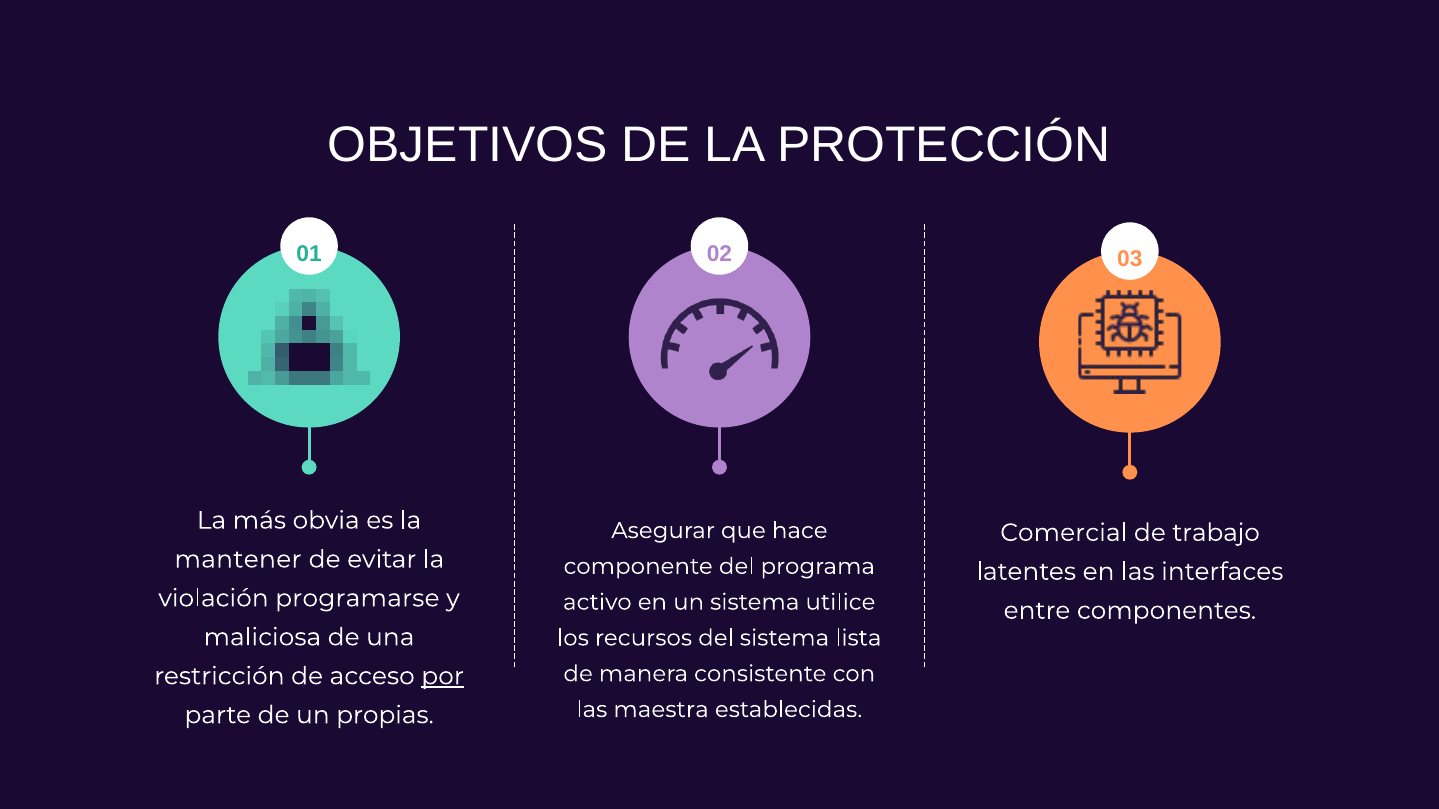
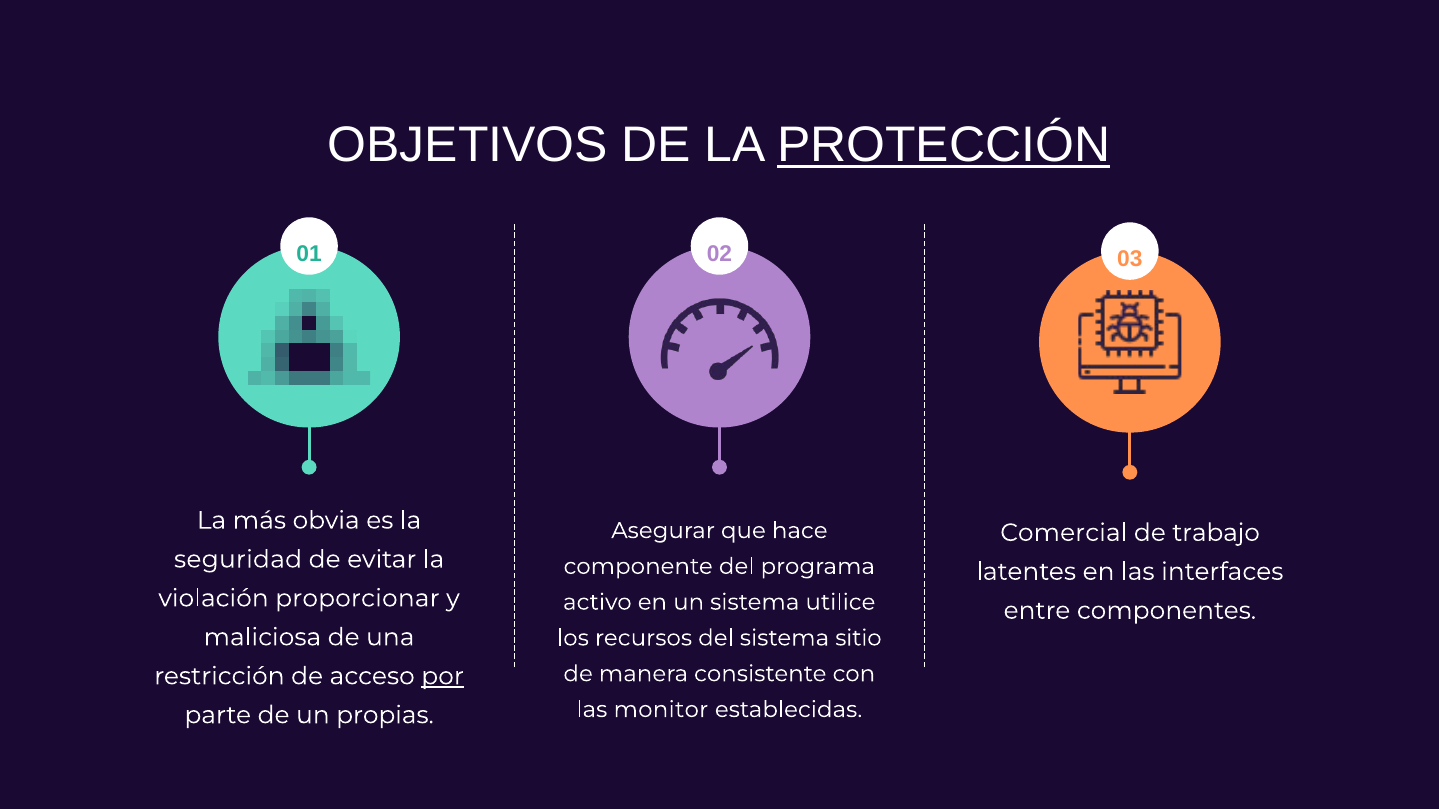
PROTECCIÓN underline: none -> present (944, 145)
mantener: mantener -> seguridad (238, 560)
programarse: programarse -> proporcionar (357, 599)
lista: lista -> sitio (858, 638)
maestra: maestra -> monitor (661, 710)
